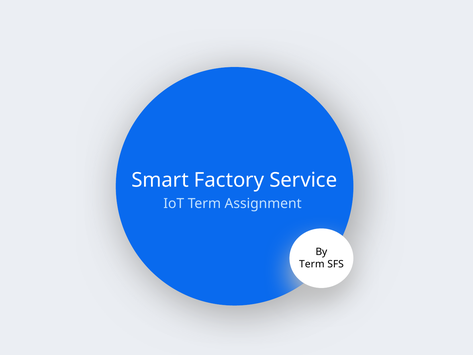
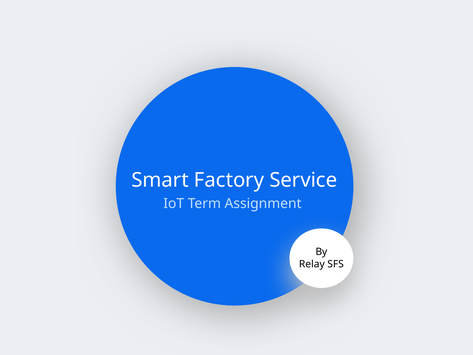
Term: Term -> Relay (312, 264)
